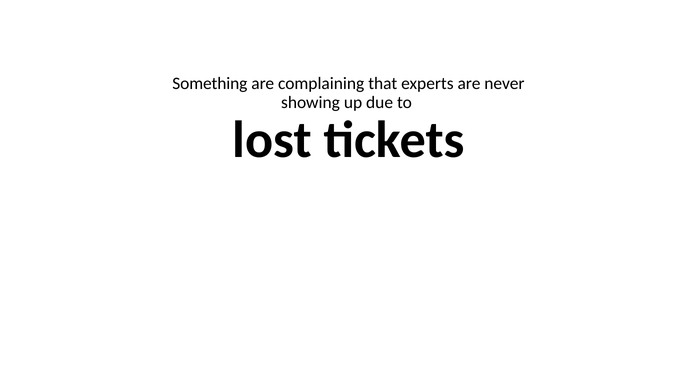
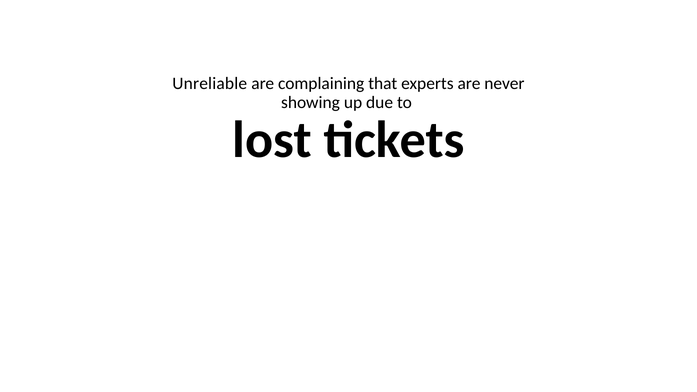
Something: Something -> Unreliable (210, 84)
